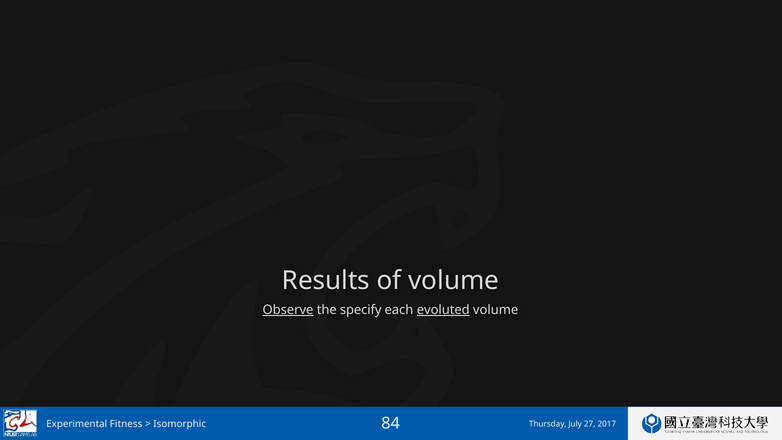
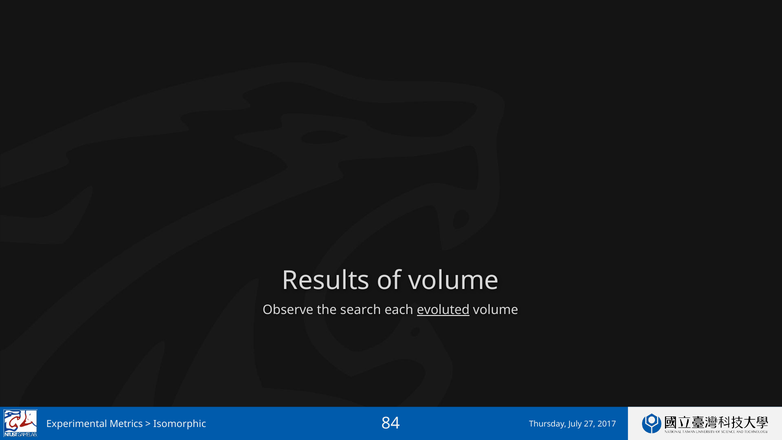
Observe underline: present -> none (288, 310)
specify: specify -> search (361, 310)
Fitness: Fitness -> Metrics (126, 424)
